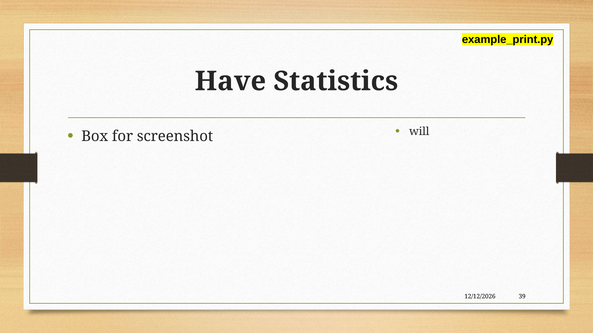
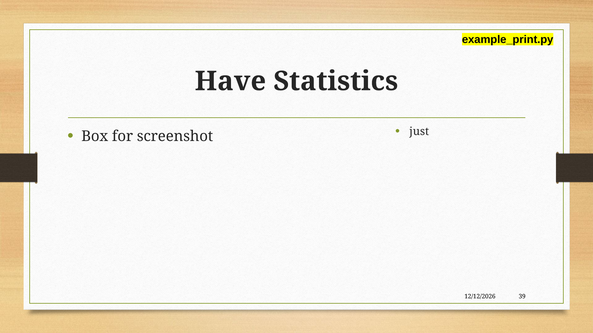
will: will -> just (419, 132)
